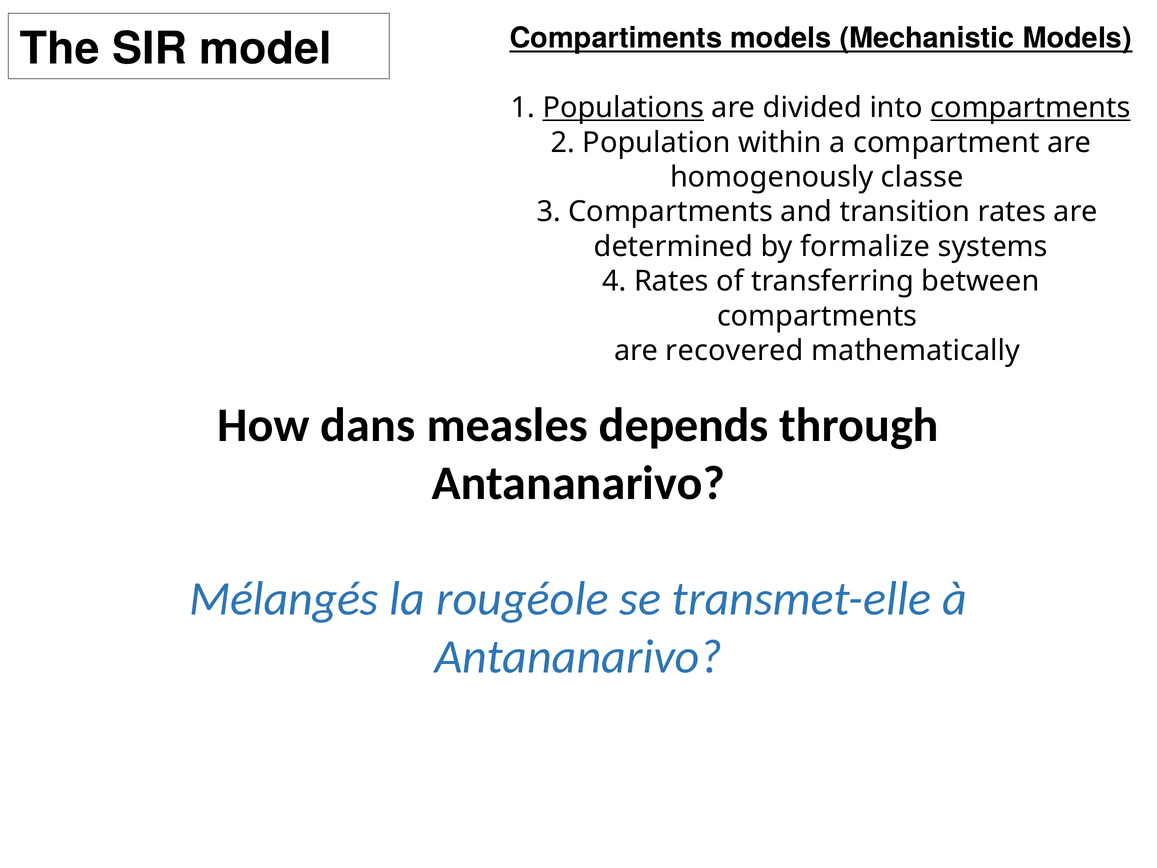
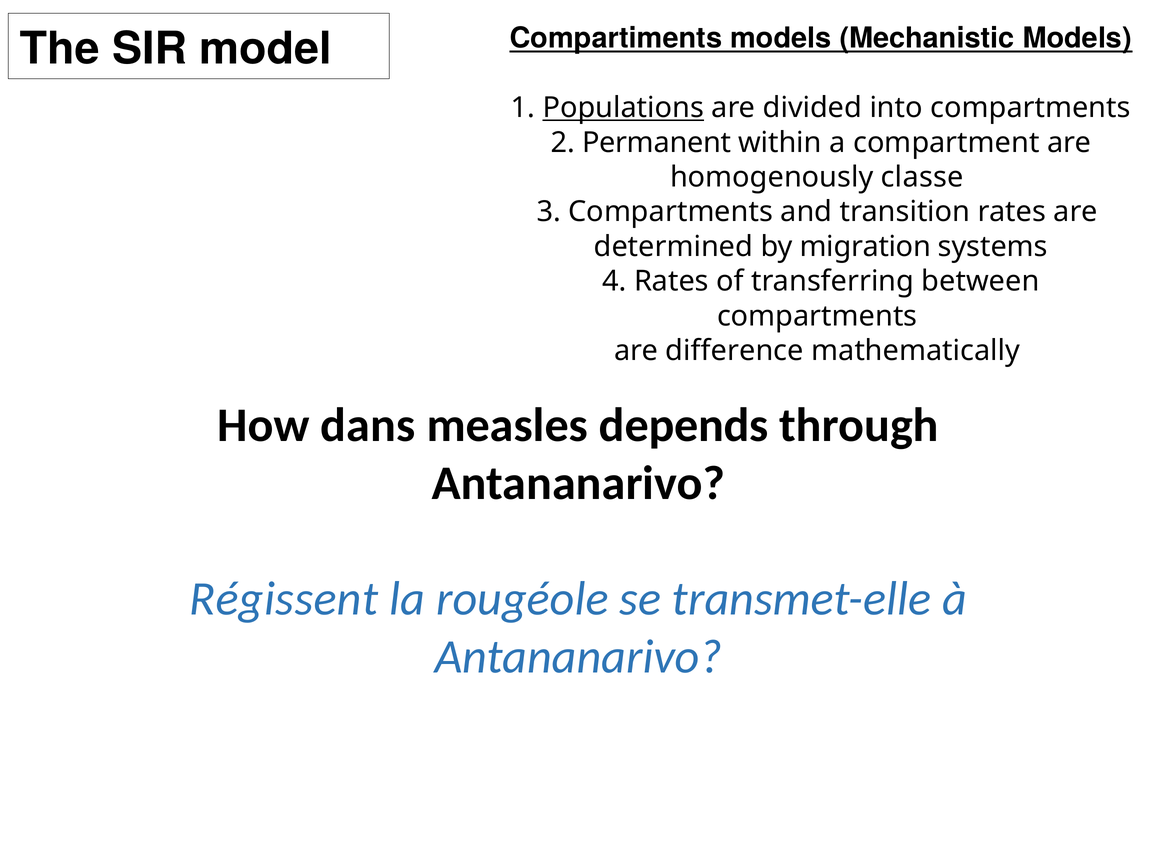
compartments underline: present -> none (1030, 108)
Population: Population -> Permanent (657, 142)
formalize: formalize -> migration (865, 247)
recovered: recovered -> difference (735, 351)
Mélangés: Mélangés -> Régissent (284, 599)
